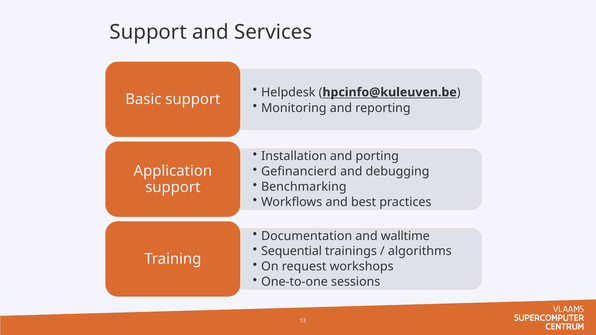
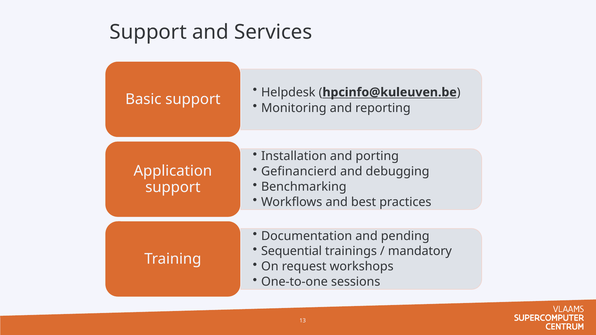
walltime: walltime -> pending (405, 236)
algorithms: algorithms -> mandatory (420, 251)
